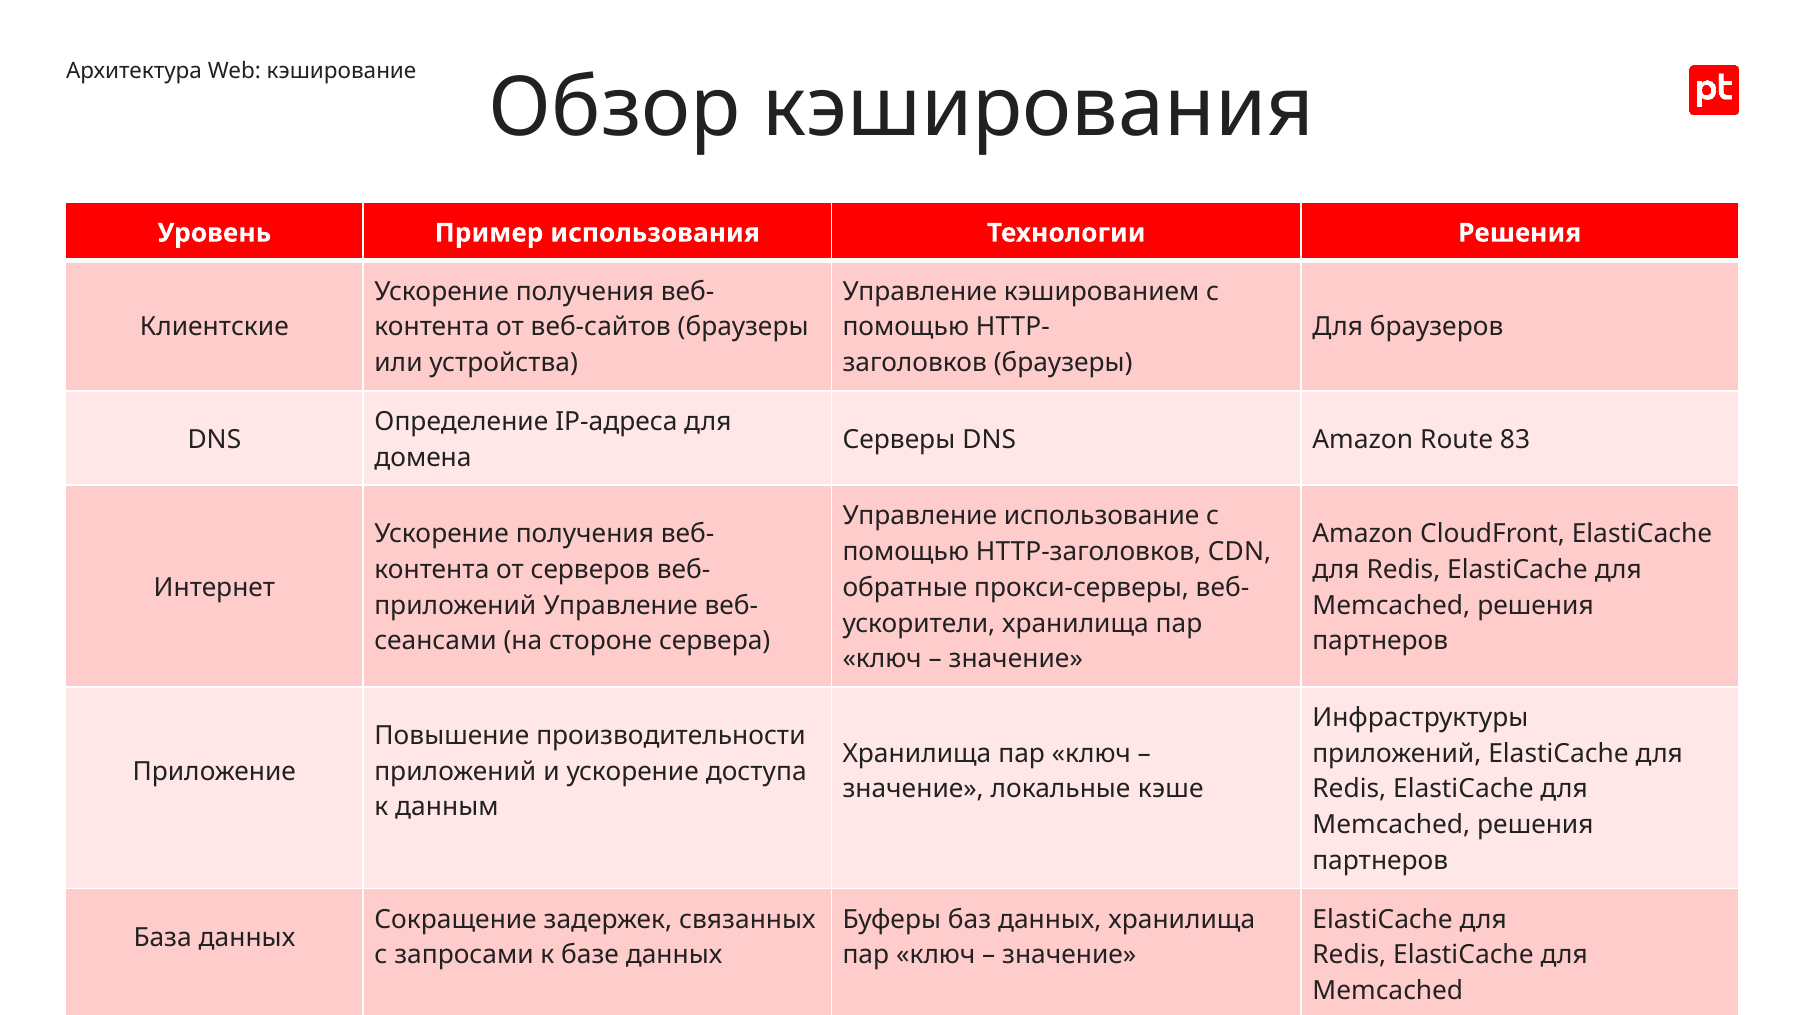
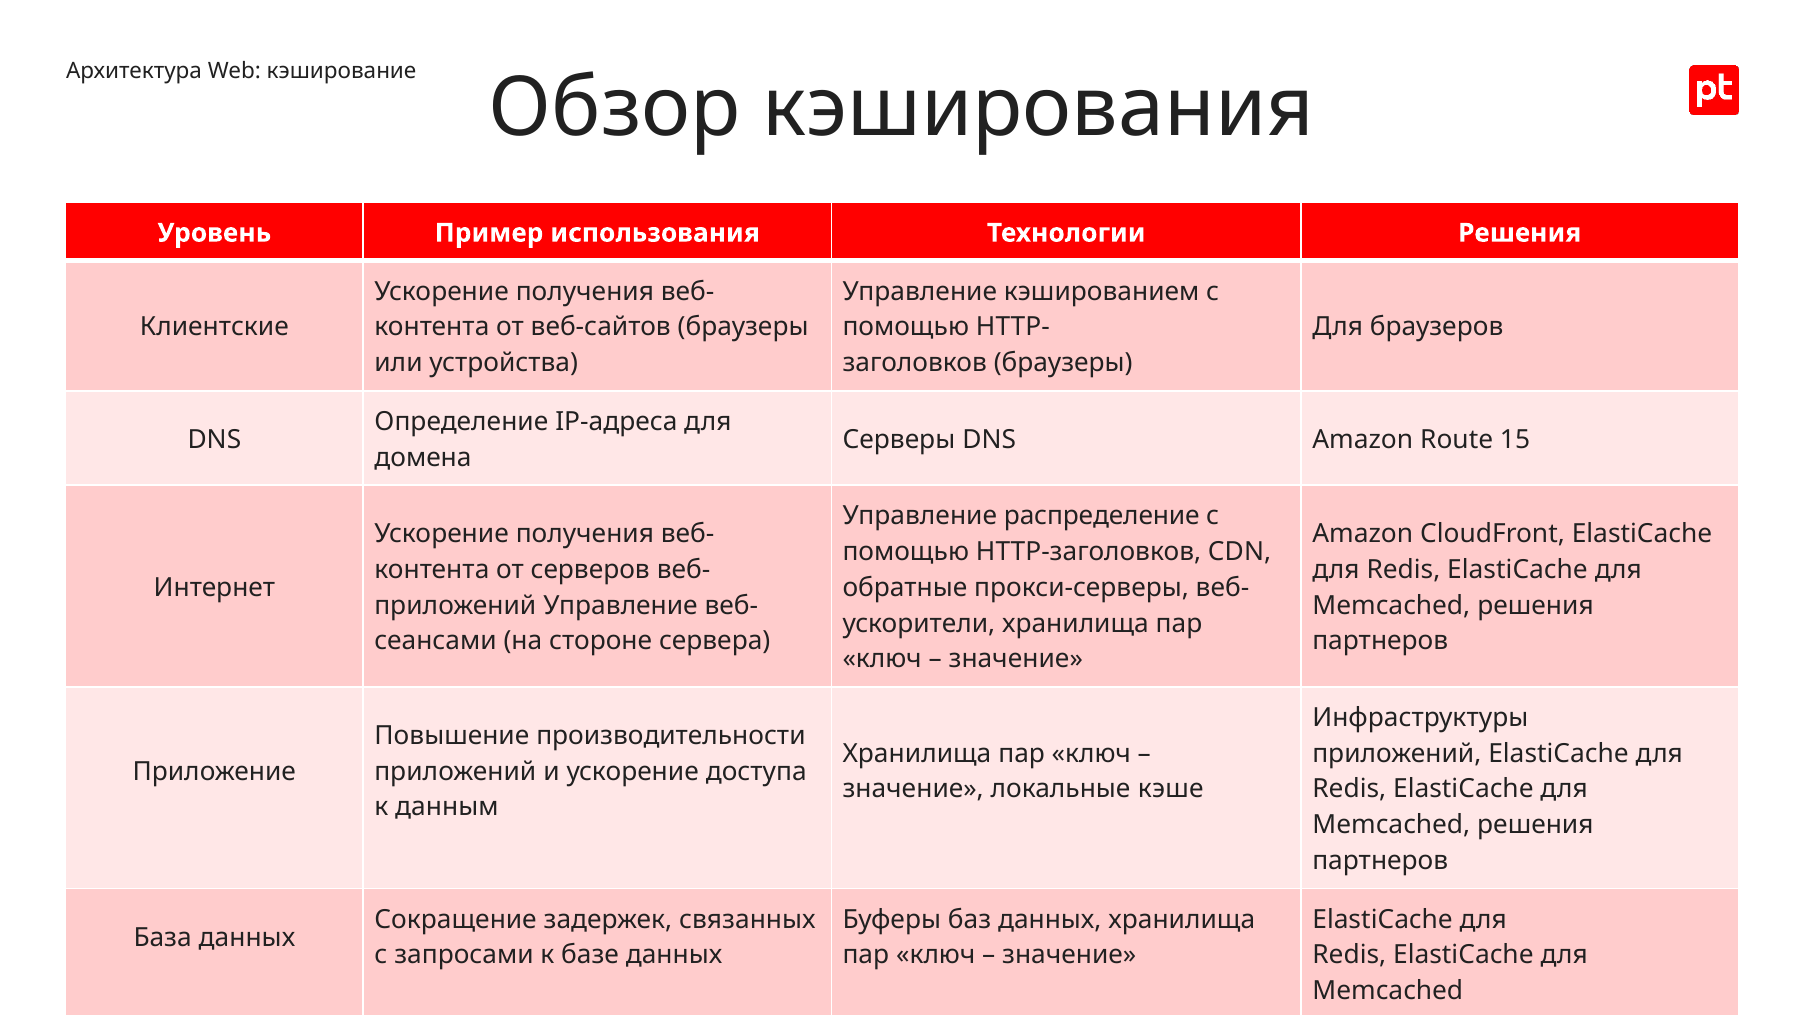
83: 83 -> 15 (1515, 439)
использование: использование -> распределение (1102, 516)
